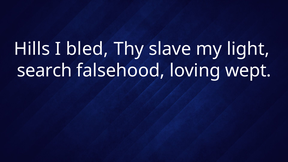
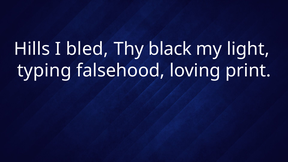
slave: slave -> black (170, 49)
search: search -> typing (44, 71)
wept: wept -> print (248, 71)
